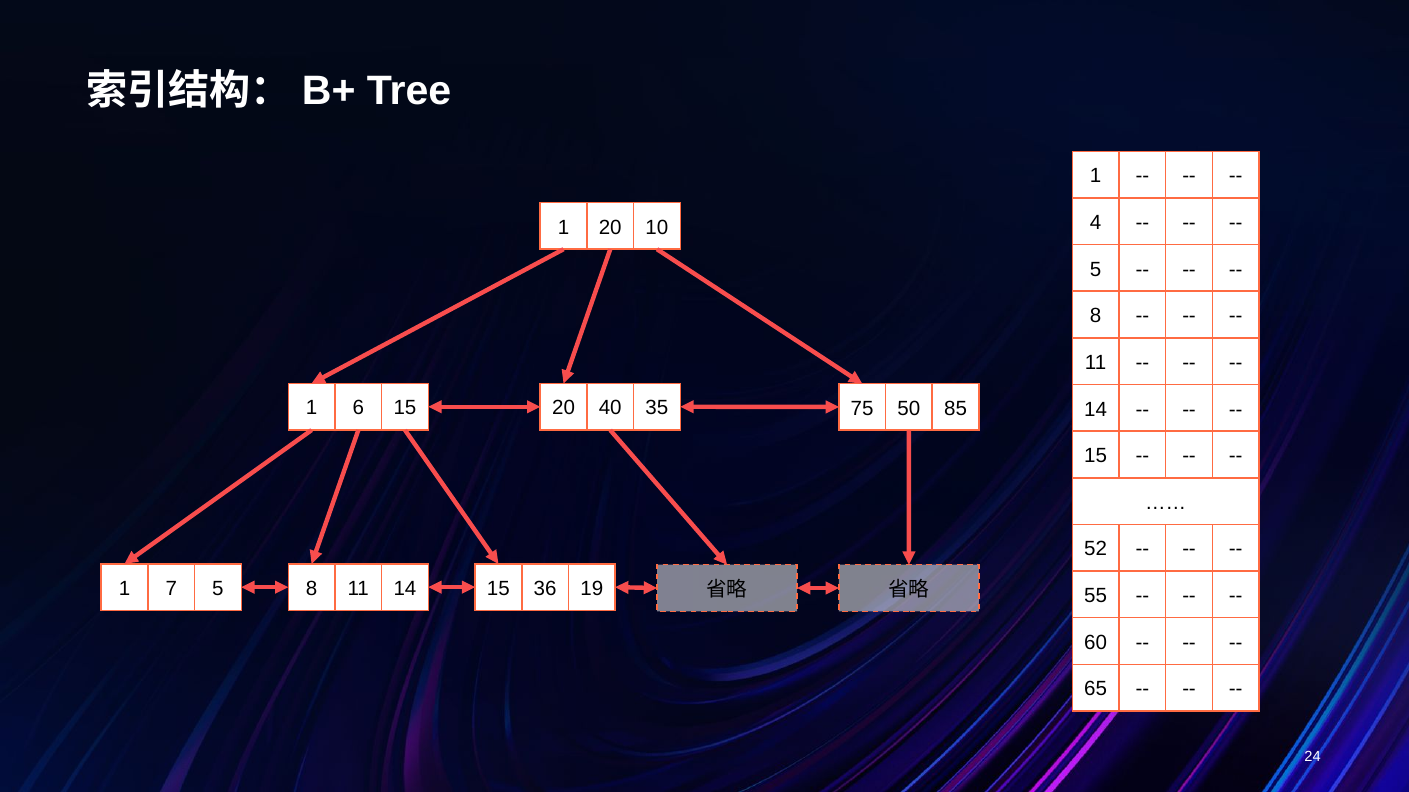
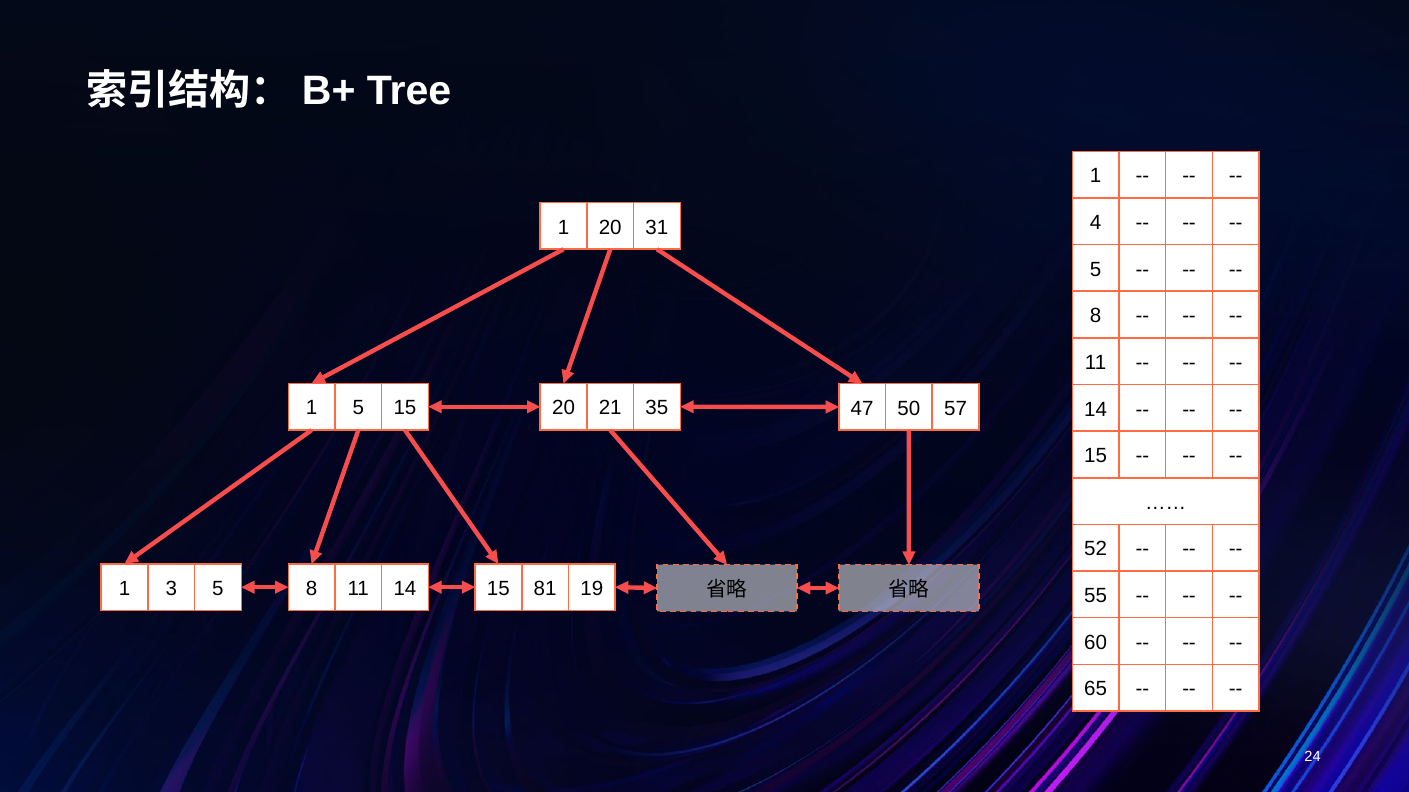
10: 10 -> 31 (657, 227)
1 6: 6 -> 5 (358, 408)
40: 40 -> 21 (610, 408)
75: 75 -> 47 (862, 409)
85: 85 -> 57 (956, 409)
7: 7 -> 3 (171, 589)
36: 36 -> 81 (545, 589)
